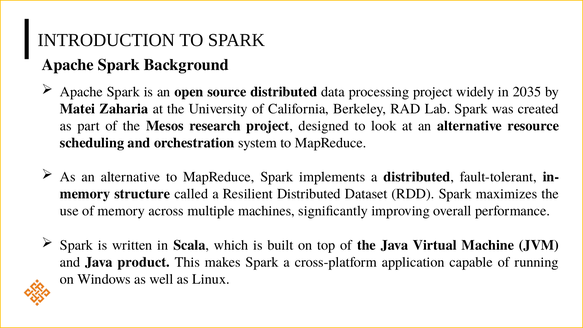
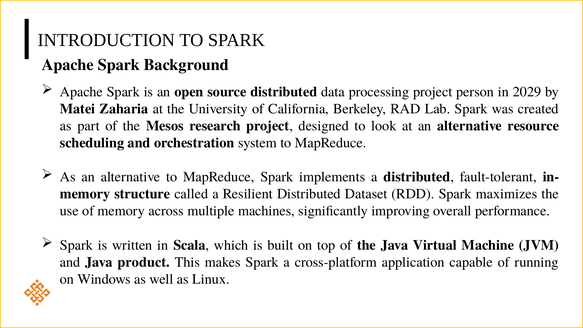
widely: widely -> person (475, 92)
2035: 2035 -> 2029 (527, 92)
